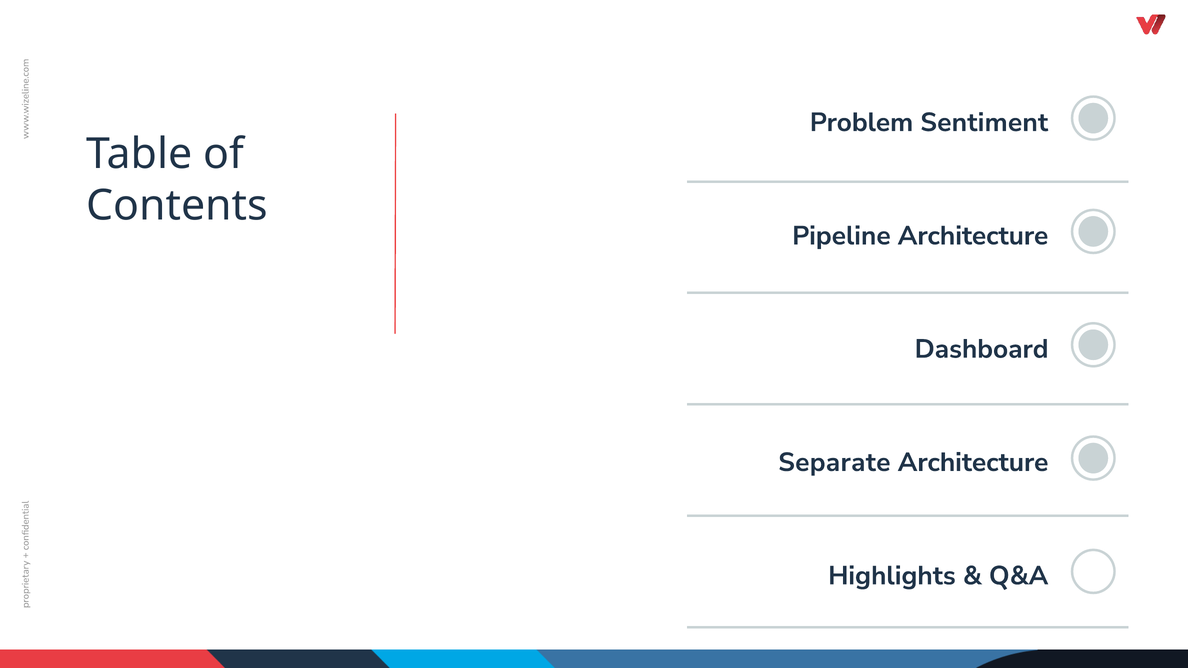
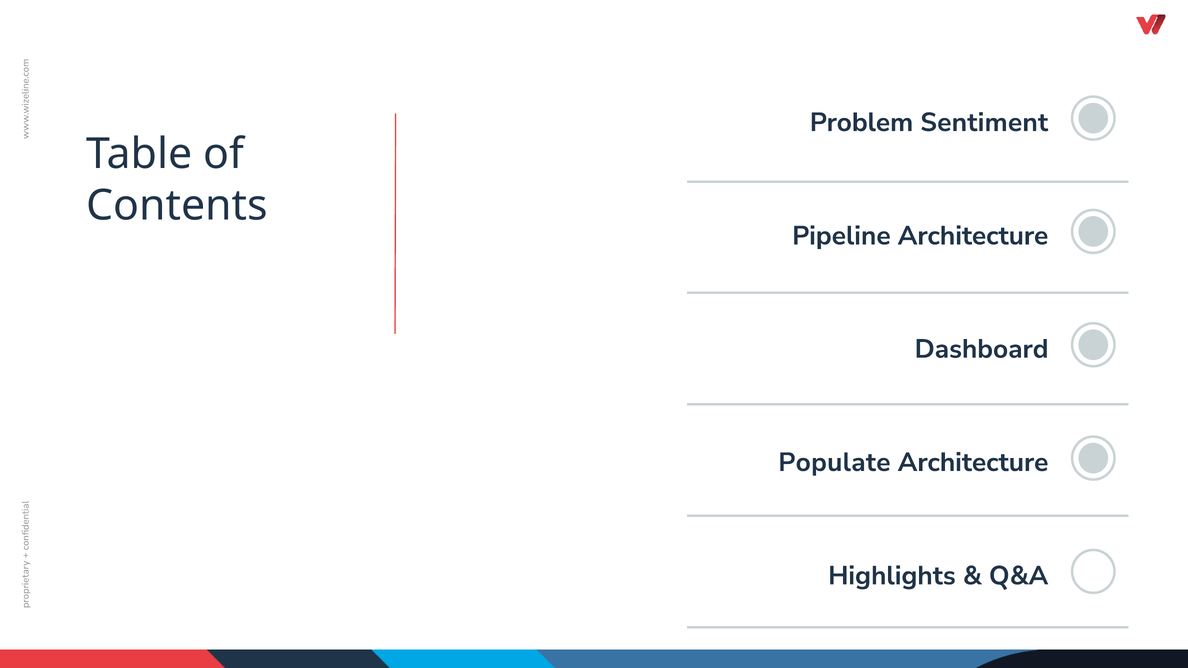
Separate: Separate -> Populate (834, 462)
